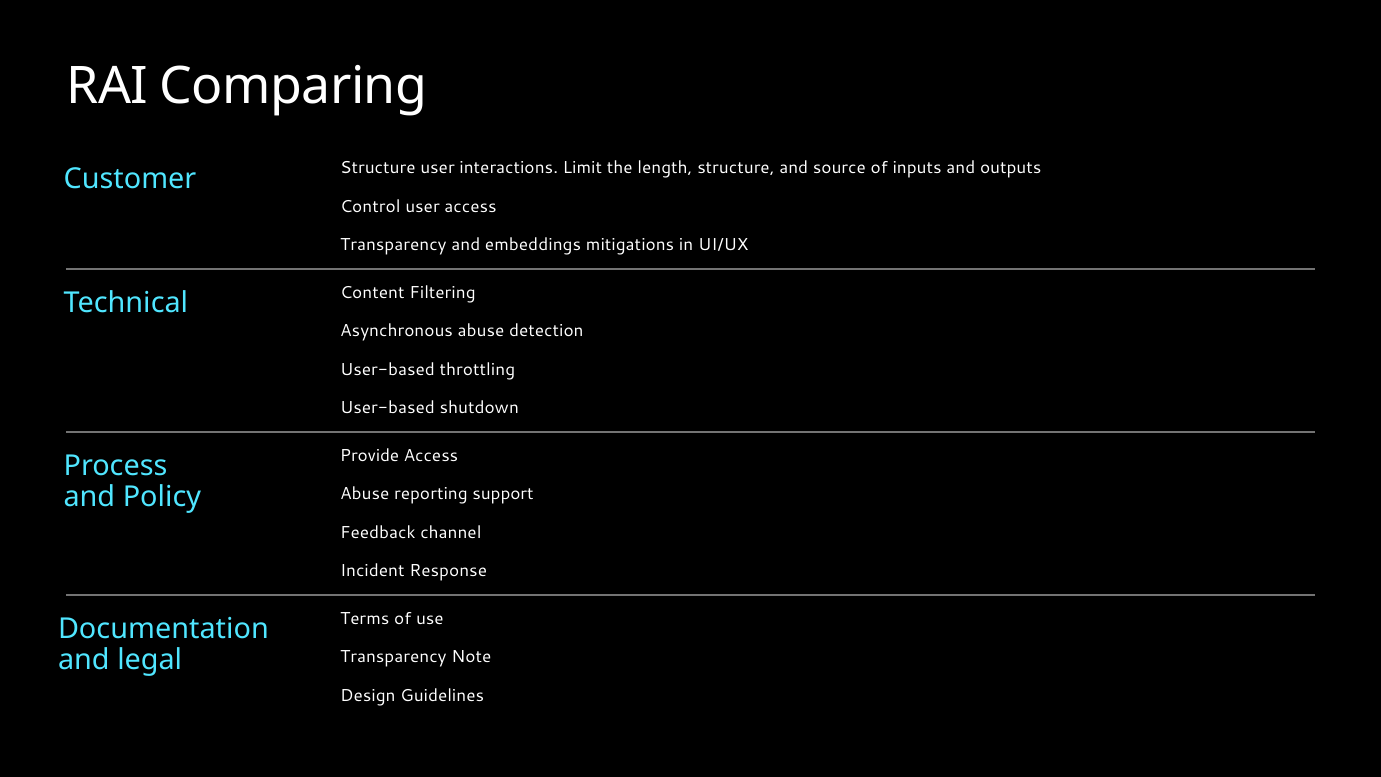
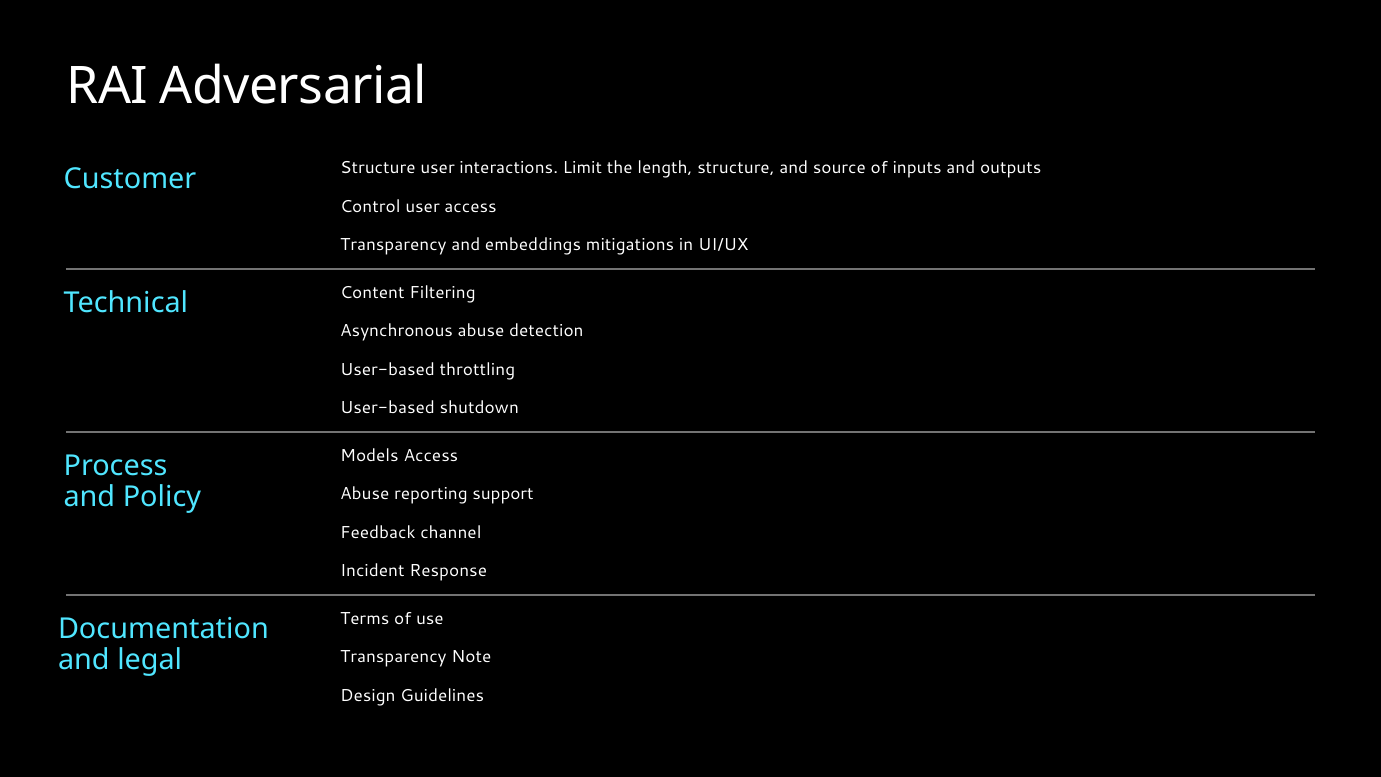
Comparing: Comparing -> Adversarial (293, 86)
Provide: Provide -> Models (369, 455)
